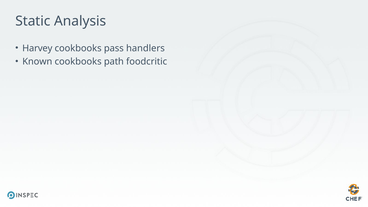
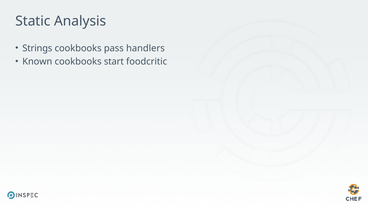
Harvey: Harvey -> Strings (37, 48)
path: path -> start (114, 62)
